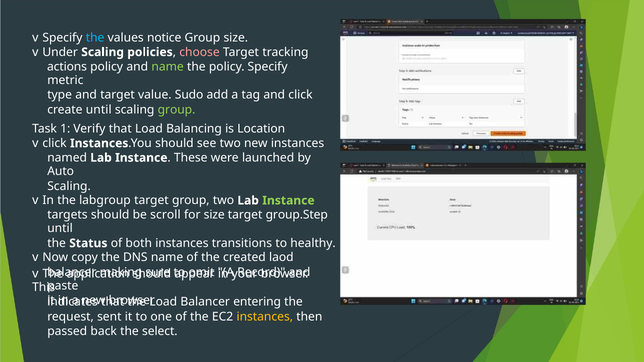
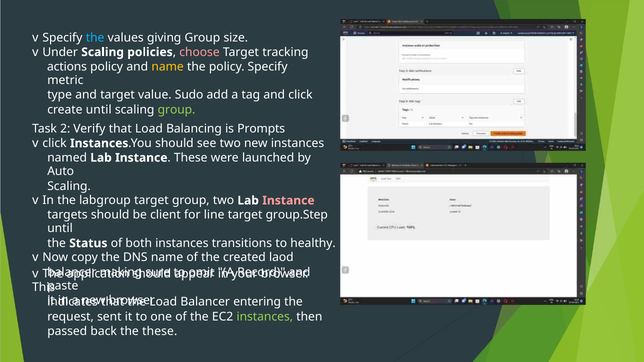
notice: notice -> giving (164, 38)
name colour: light green -> yellow (168, 67)
1: 1 -> 2 (65, 129)
Location: Location -> Prompts (261, 129)
Instance colour: light green -> pink (288, 201)
scroll: scroll -> client (165, 215)
for size: size -> line (214, 215)
instances colour: yellow -> light green (265, 317)
the select: select -> these (160, 331)
